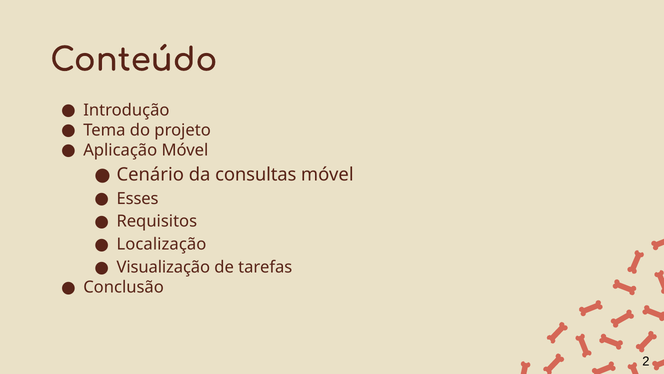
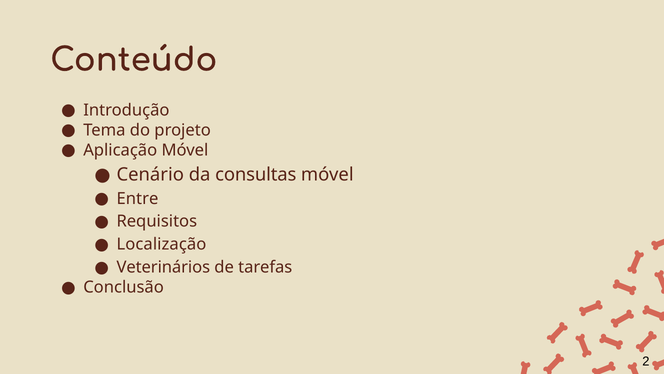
Esses: Esses -> Entre (137, 198)
Visualização: Visualização -> Veterinários (163, 267)
